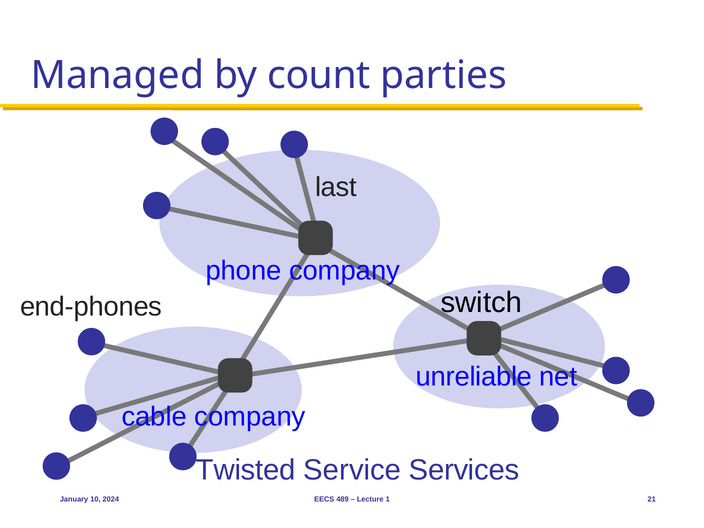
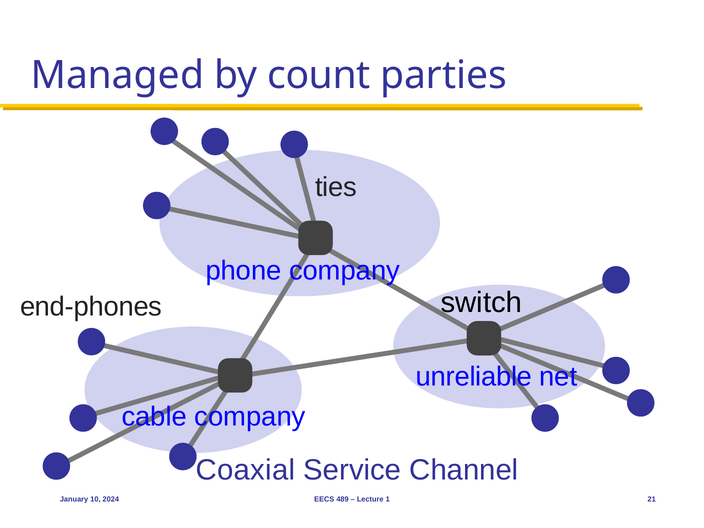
last: last -> ties (336, 187)
Twisted: Twisted -> Coaxial (246, 470)
Services: Services -> Channel (464, 470)
